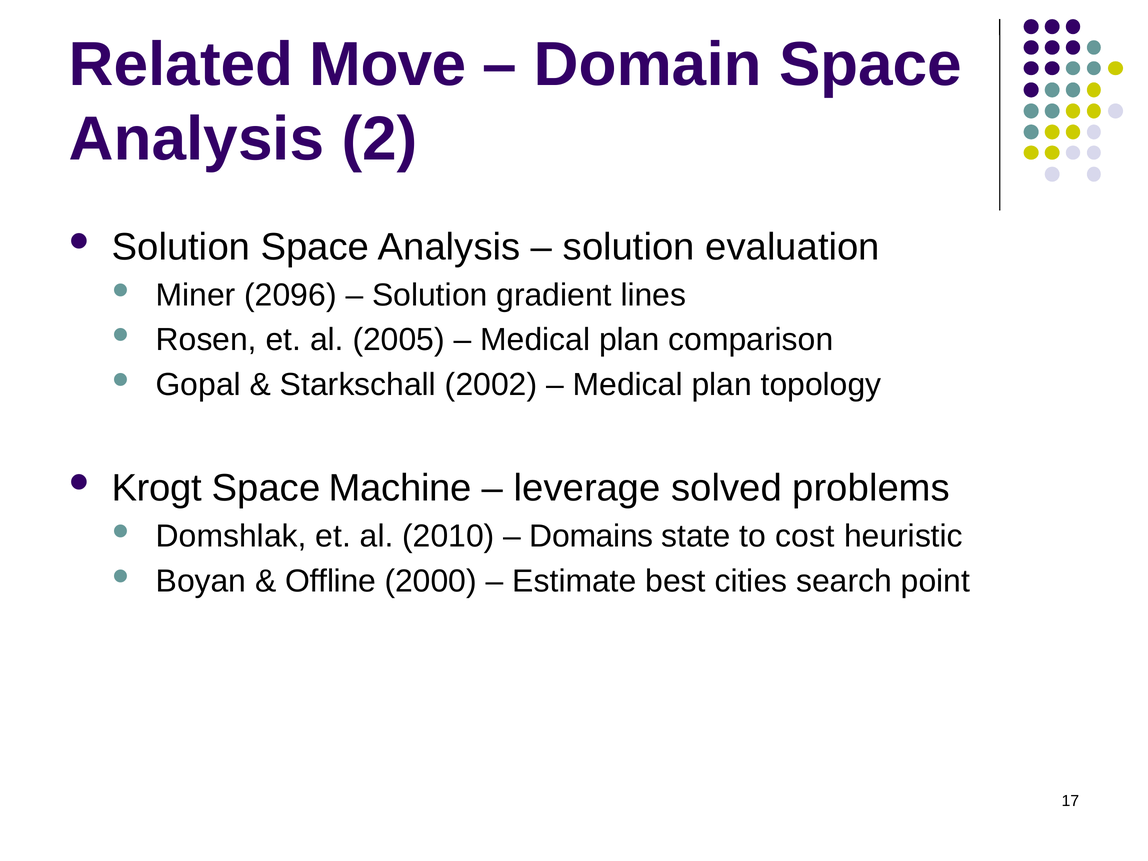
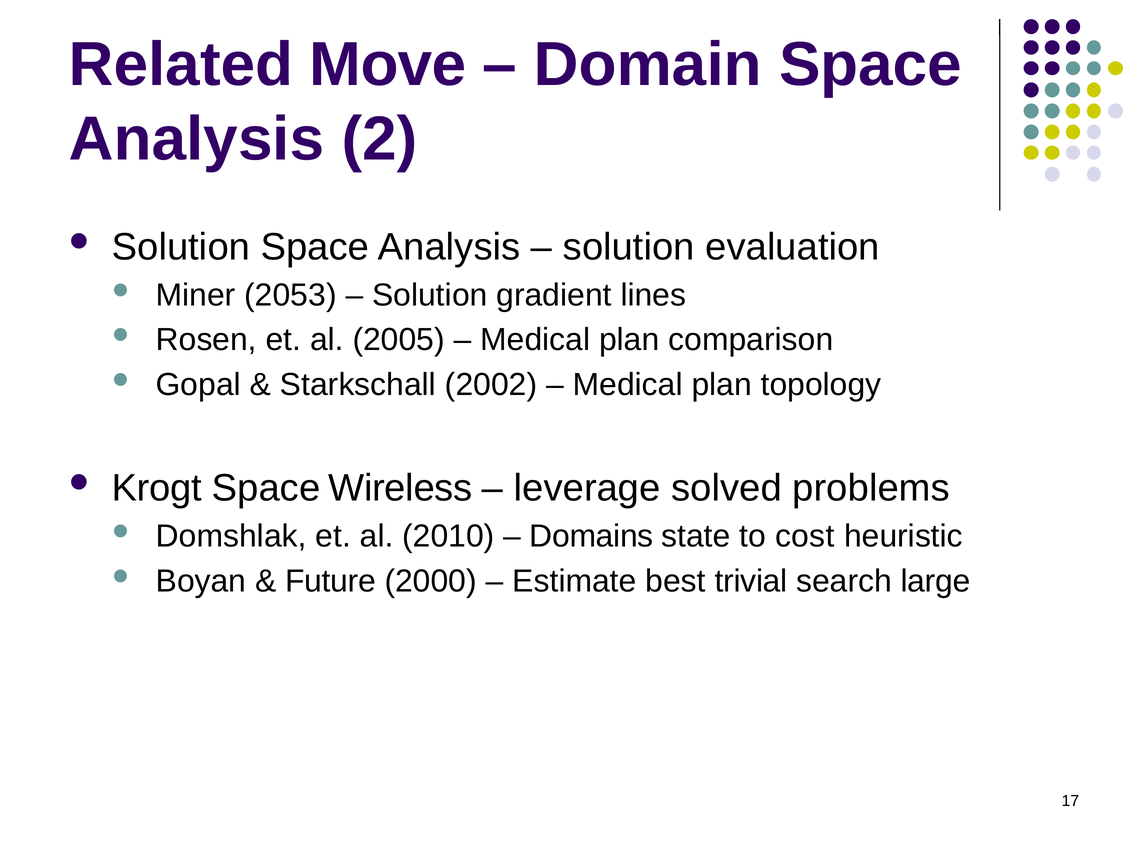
2096: 2096 -> 2053 (290, 295)
Machine: Machine -> Wireless (400, 488)
Offline: Offline -> Future (331, 581)
cities: cities -> trivial (751, 581)
point: point -> large (936, 581)
